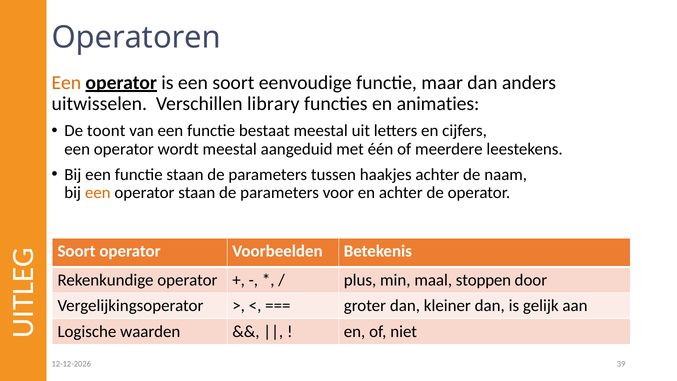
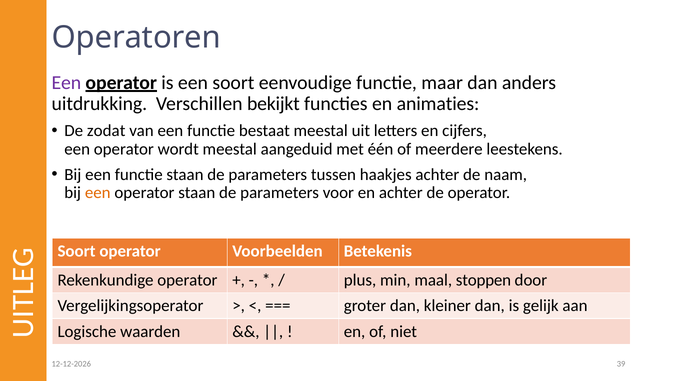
Een colour: orange -> purple (66, 83)
uitwisselen: uitwisselen -> uitdrukking (99, 104)
library: library -> bekijkt (273, 104)
toont: toont -> zodat (106, 131)
